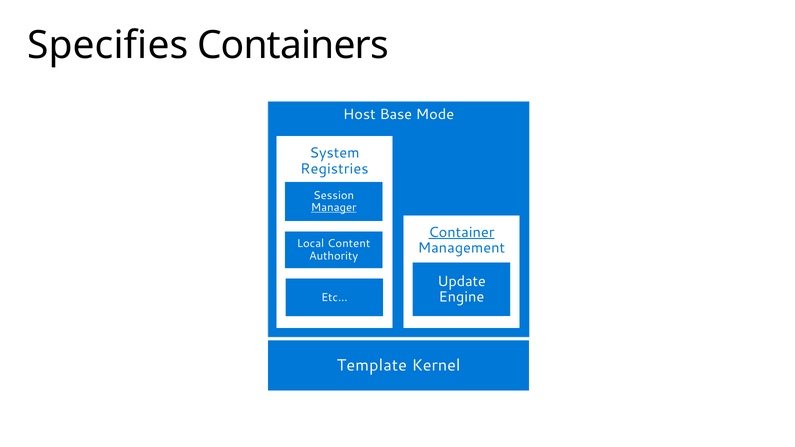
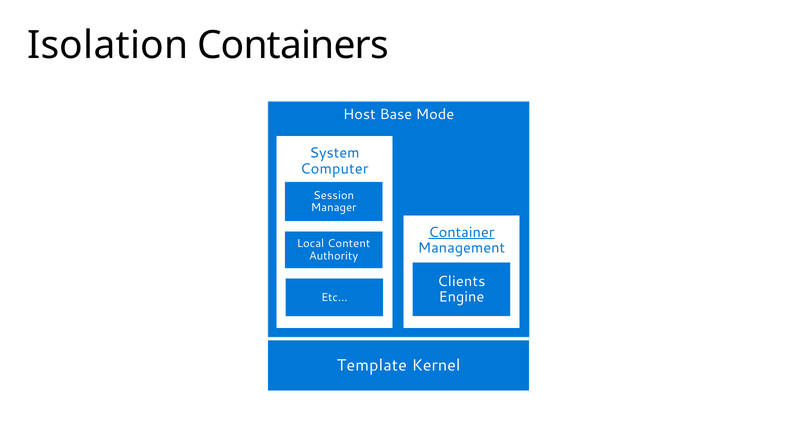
Specifies: Specifies -> Isolation (108, 46)
Registries: Registries -> Computer (334, 169)
Manager underline: present -> none (334, 208)
Update: Update -> Clients (461, 281)
